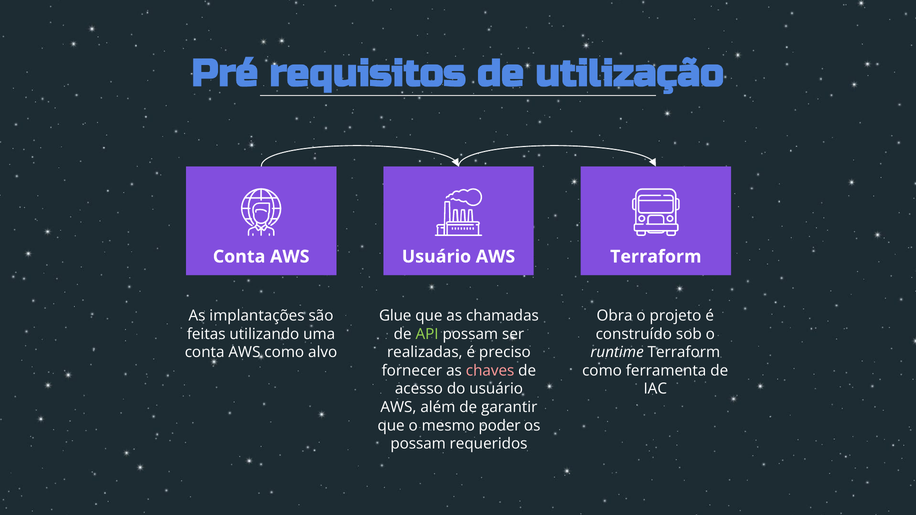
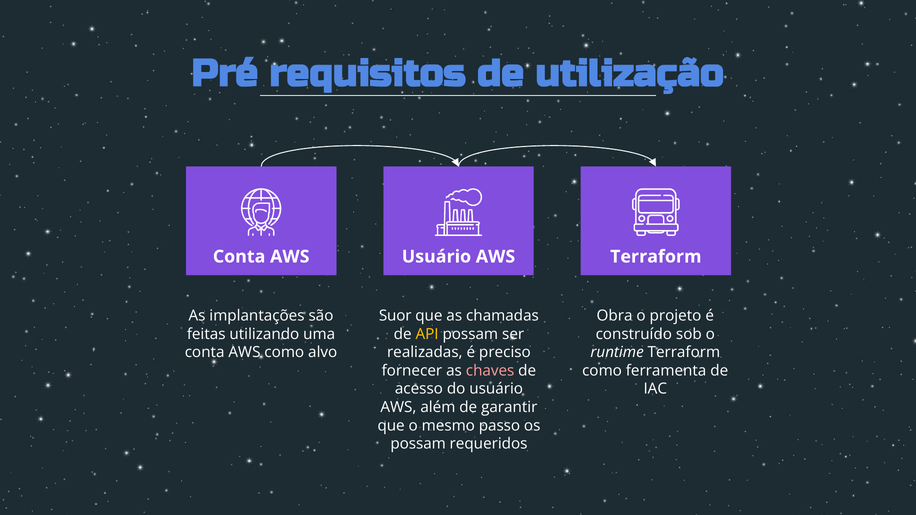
Glue: Glue -> Suor (395, 316)
API colour: light green -> yellow (427, 334)
poder: poder -> passo (499, 426)
